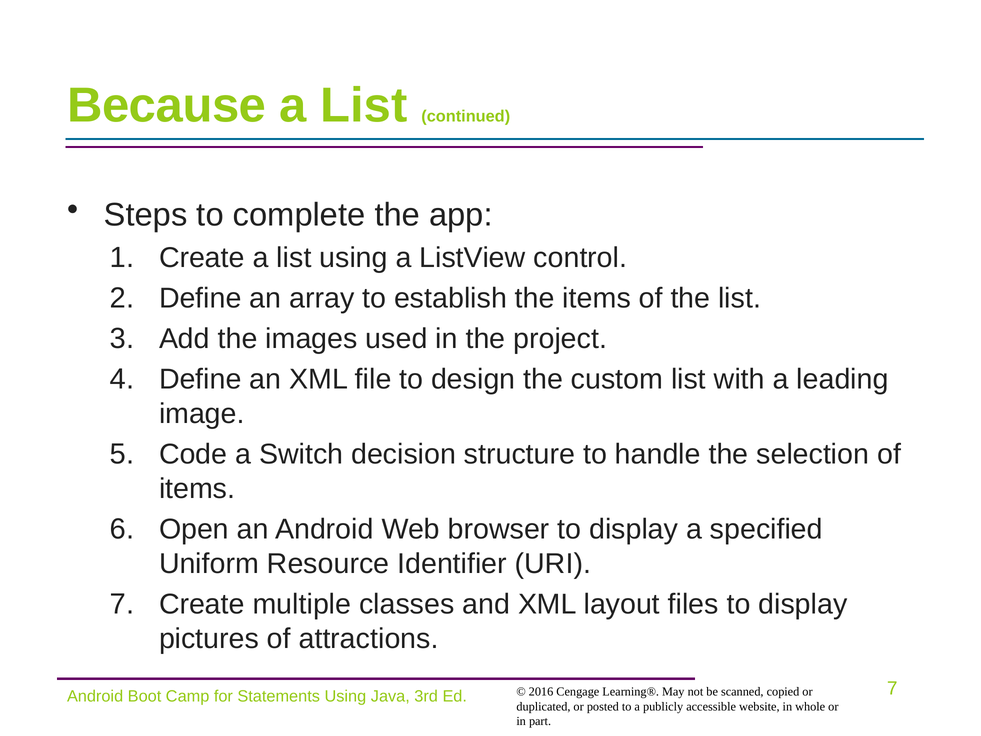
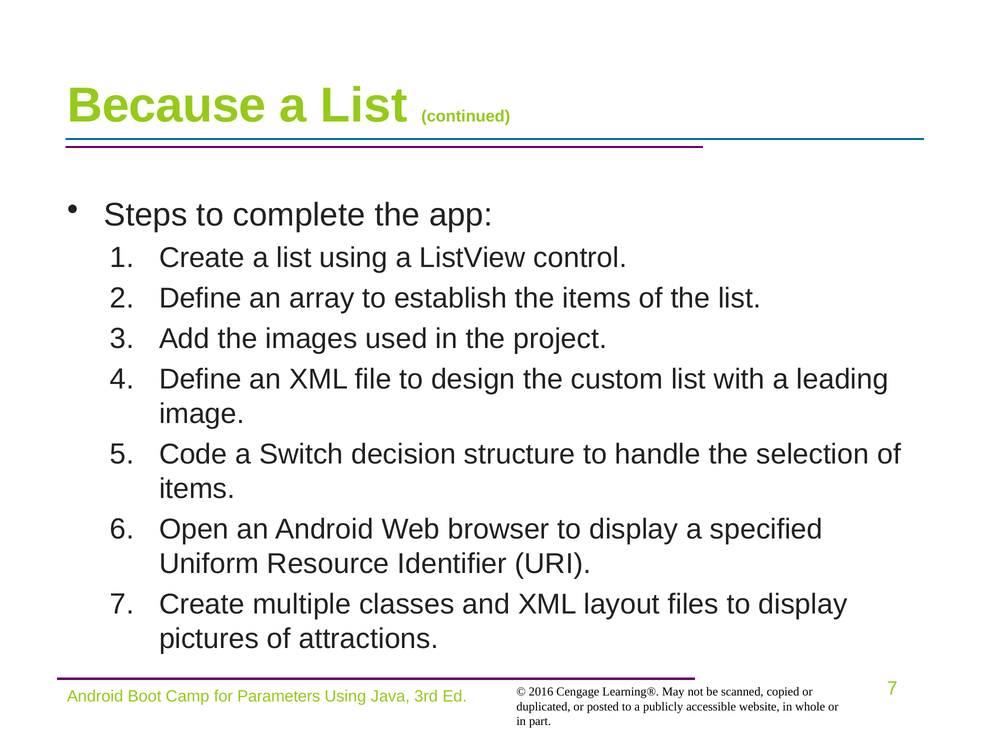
Statements: Statements -> Parameters (279, 696)
